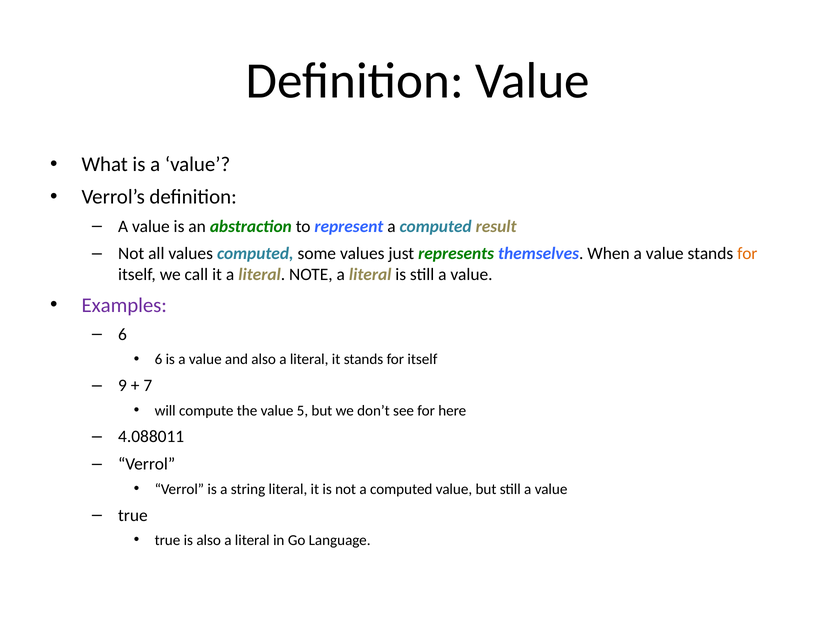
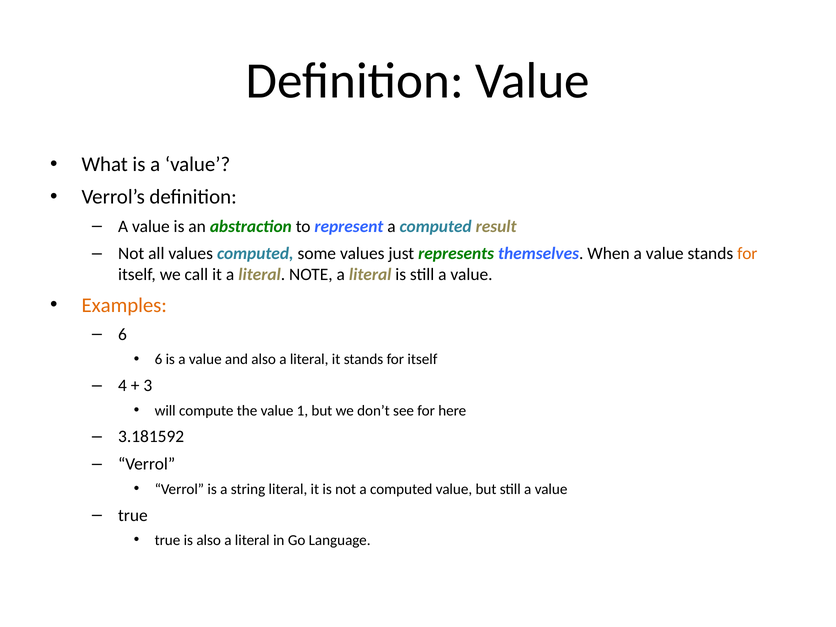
Examples colour: purple -> orange (124, 305)
9: 9 -> 4 (122, 386)
7: 7 -> 3 (148, 386)
5: 5 -> 1 (302, 411)
4.088011: 4.088011 -> 3.181592 (151, 437)
